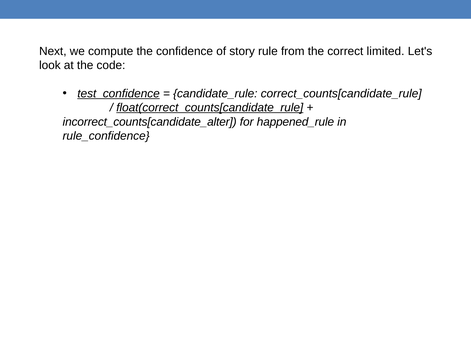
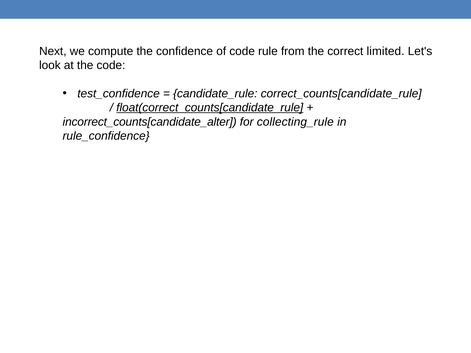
of story: story -> code (242, 51)
test_confidence underline: present -> none (119, 94)
happened_rule: happened_rule -> collecting_rule (295, 122)
